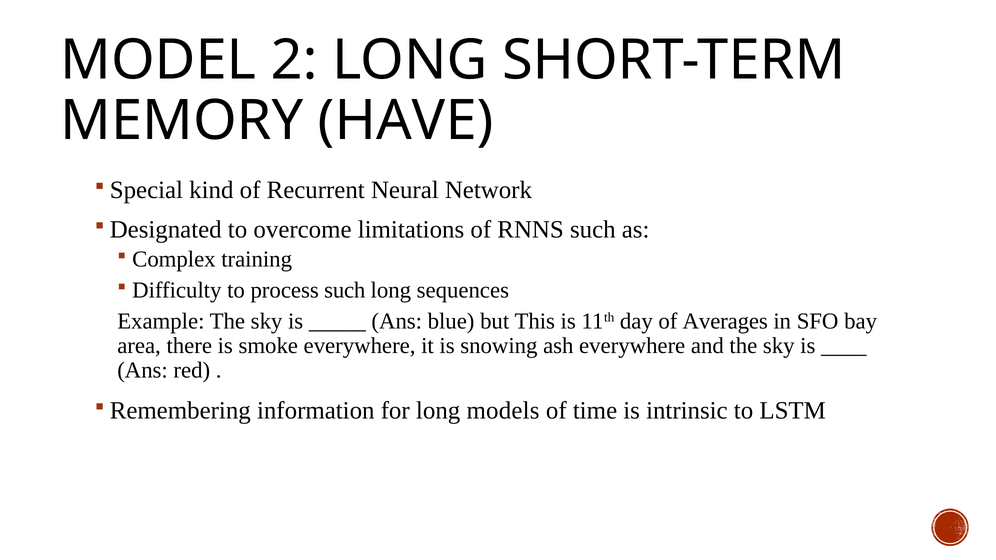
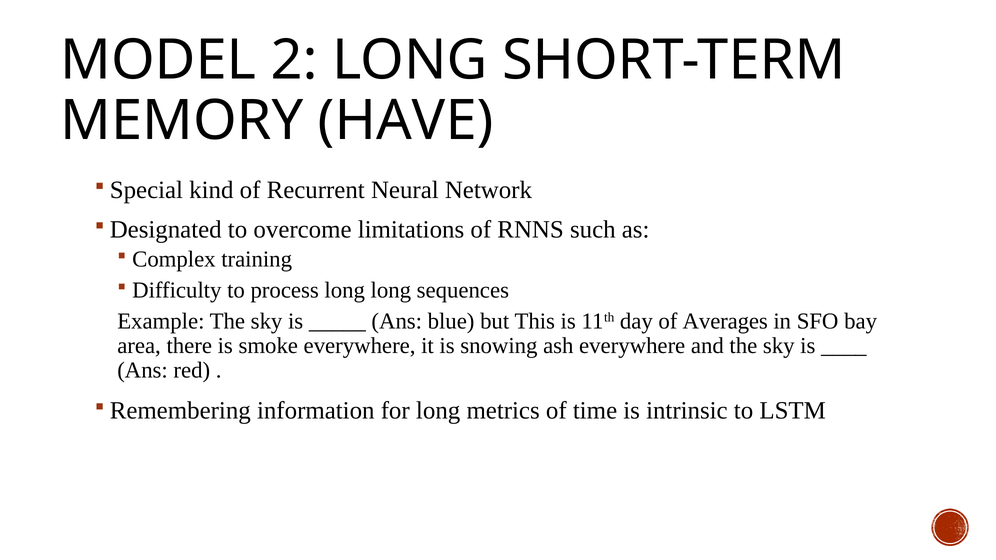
process such: such -> long (345, 290)
models: models -> metrics (503, 411)
